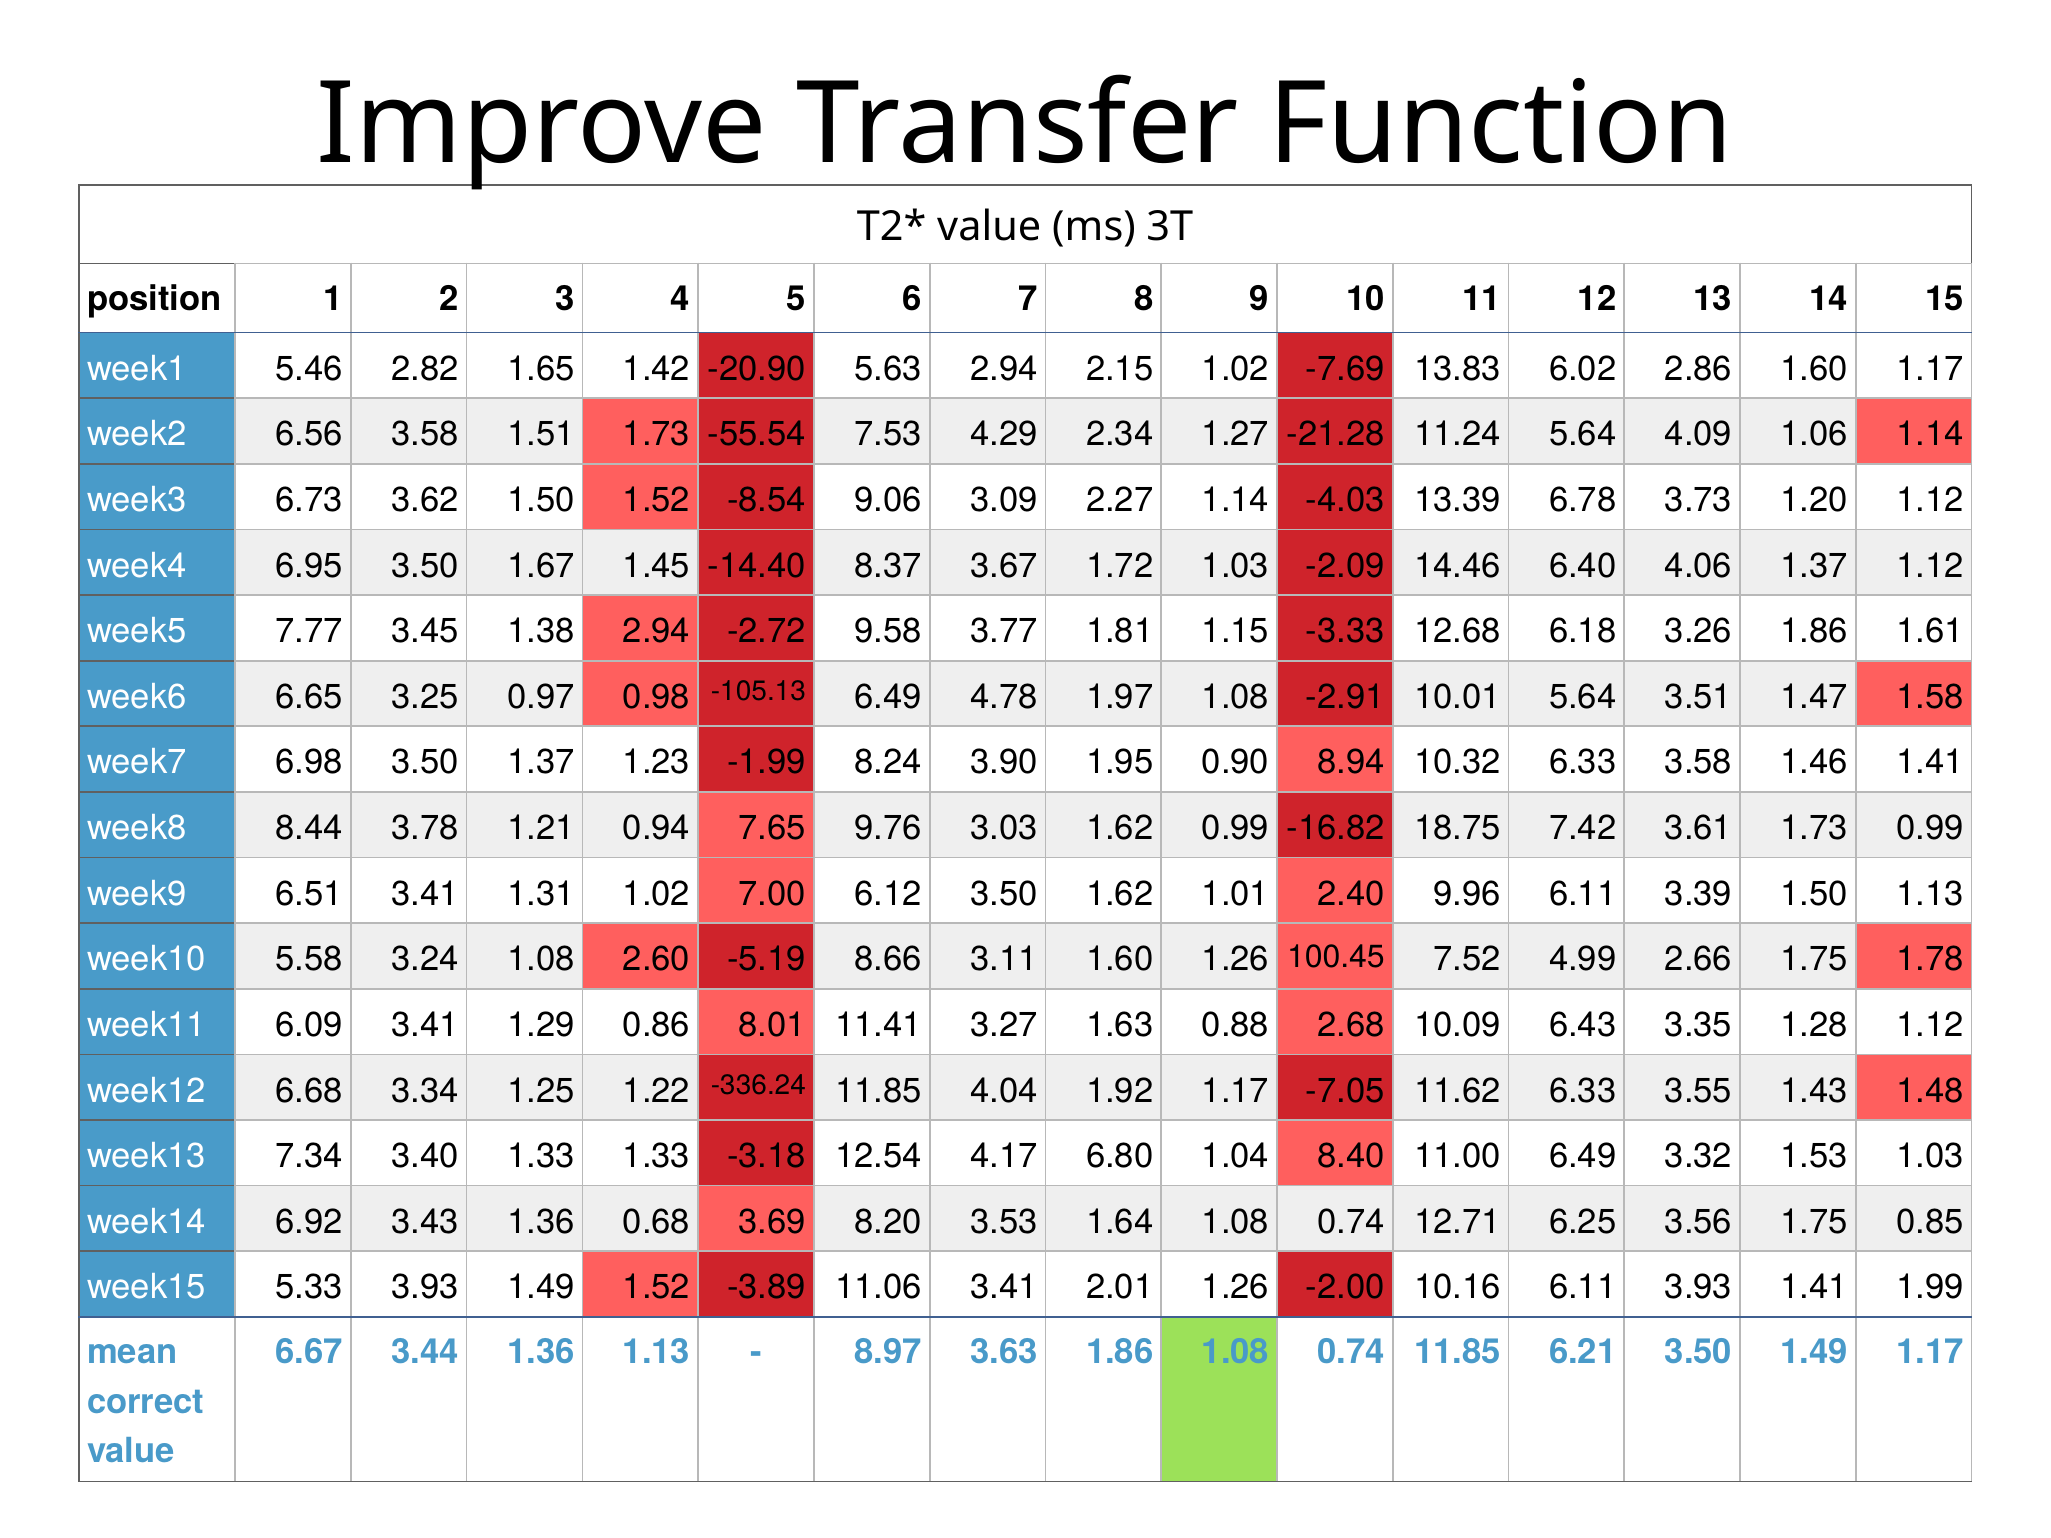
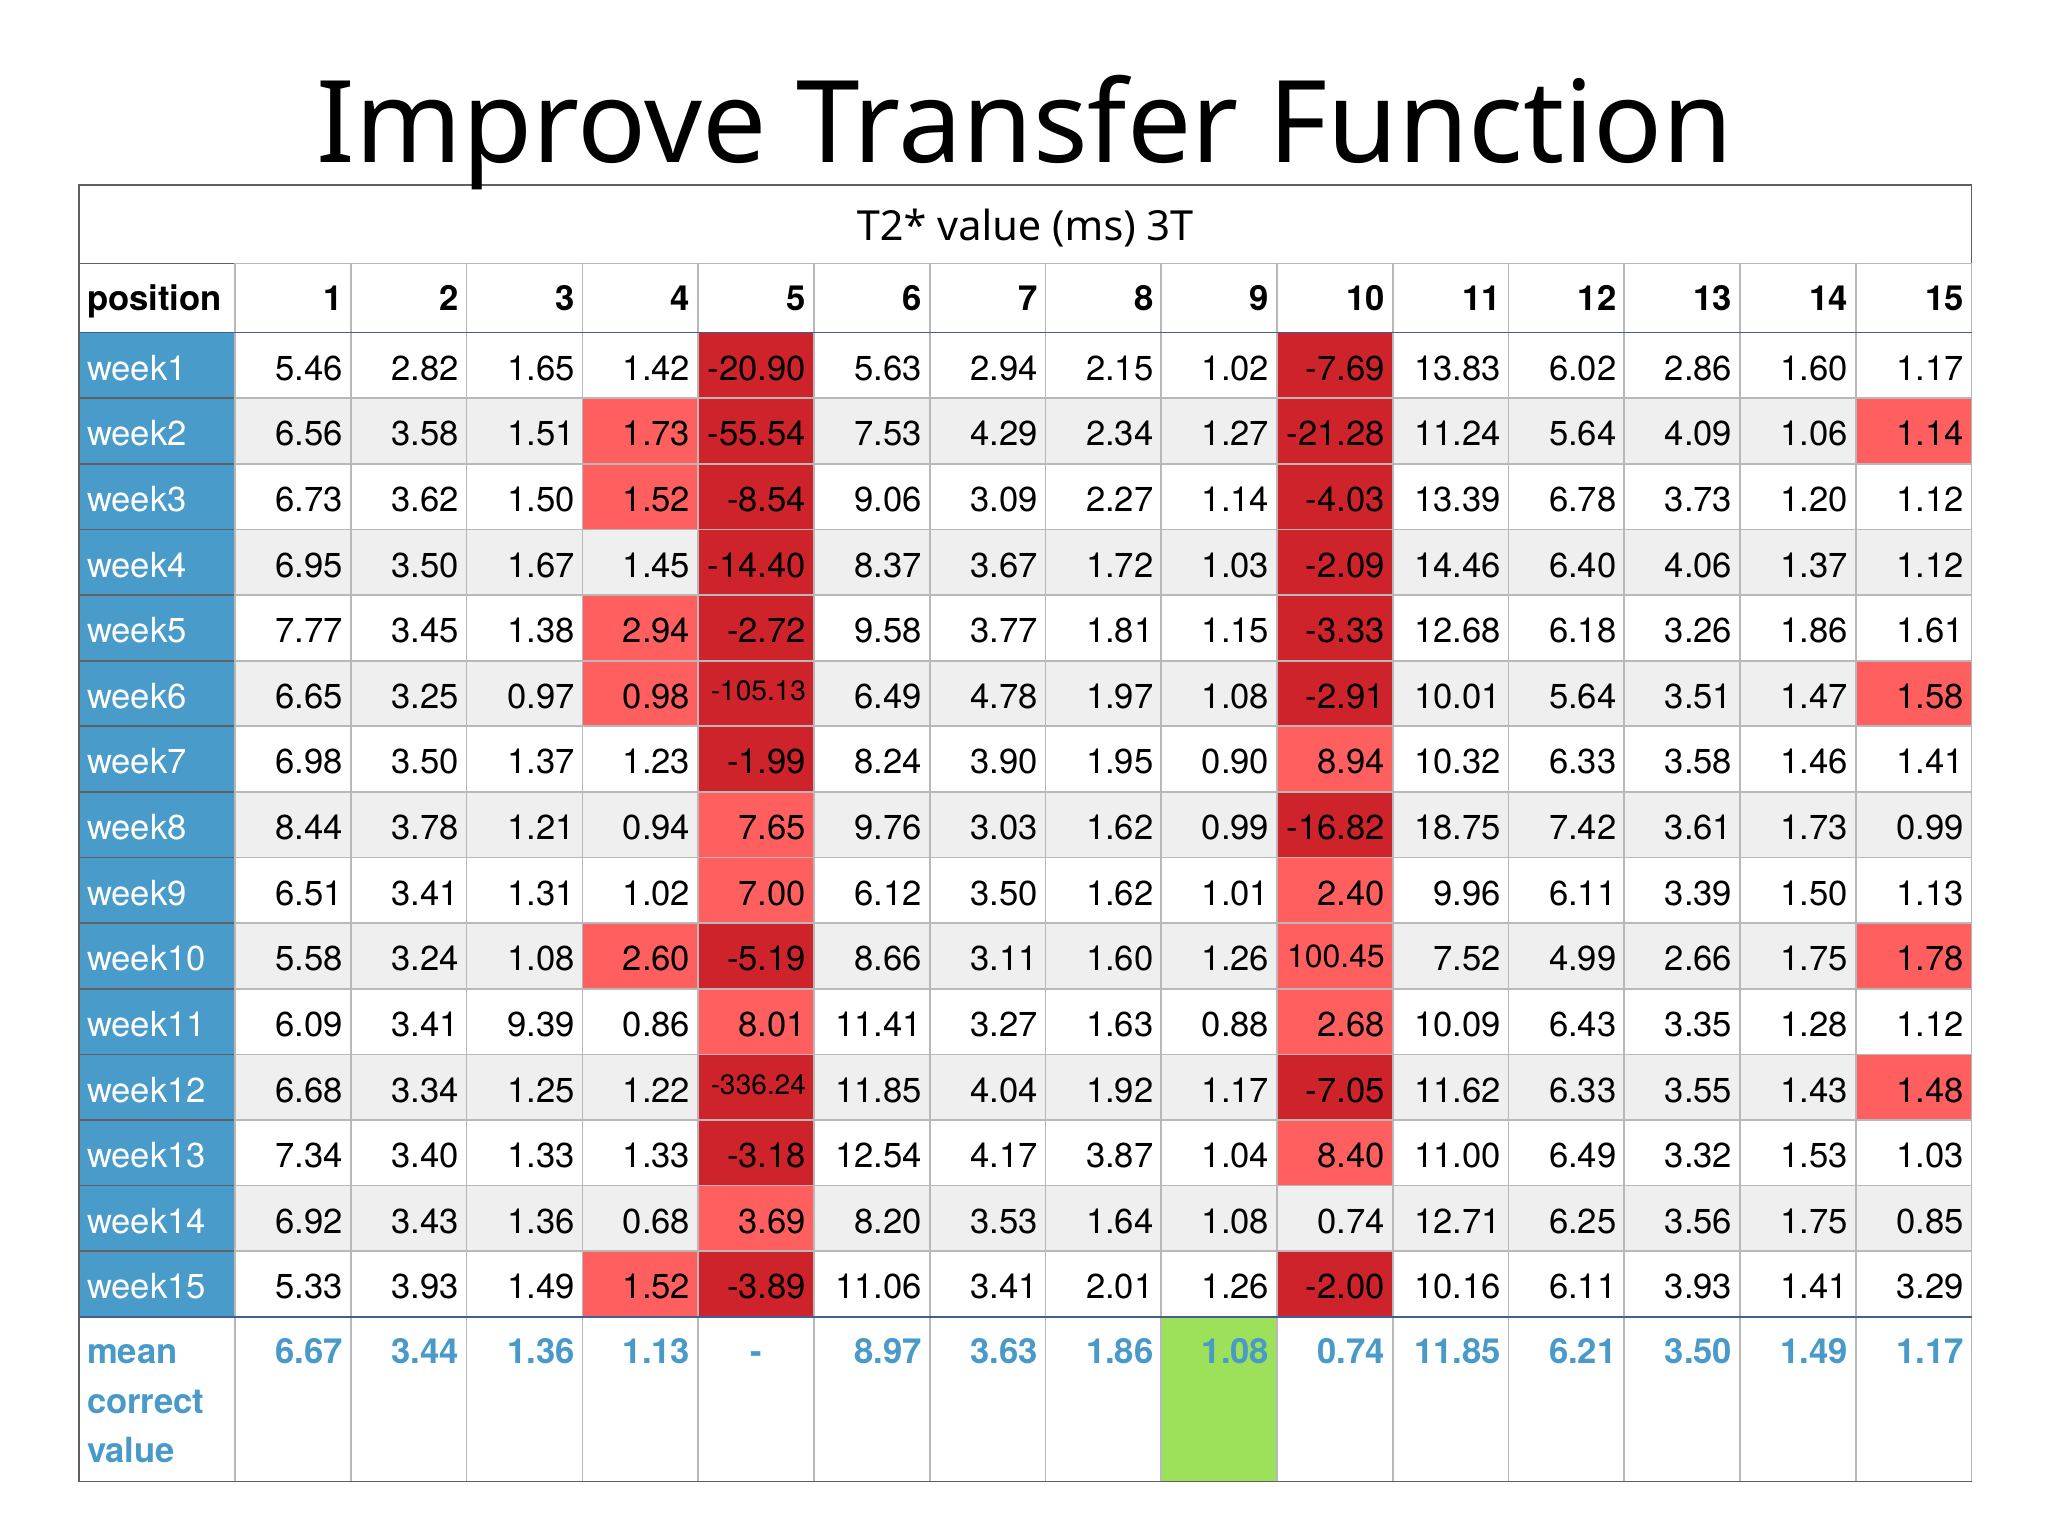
1.29: 1.29 -> 9.39 (541, 1025)
6.80: 6.80 -> 3.87 (1120, 1156)
1.99: 1.99 -> 3.29 (1930, 1288)
